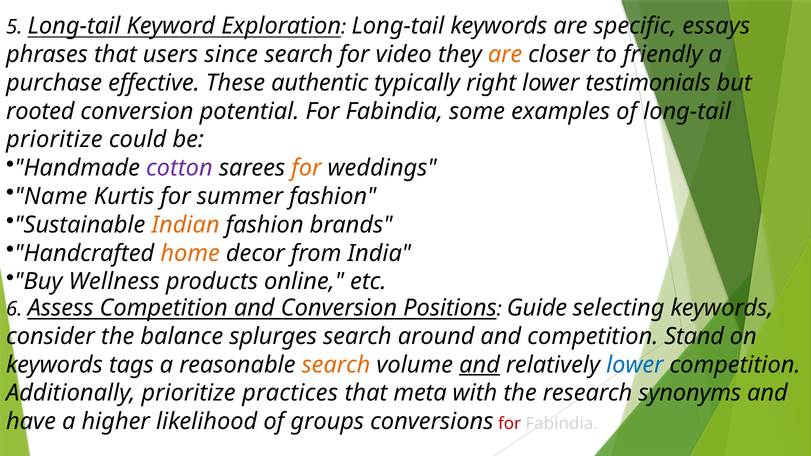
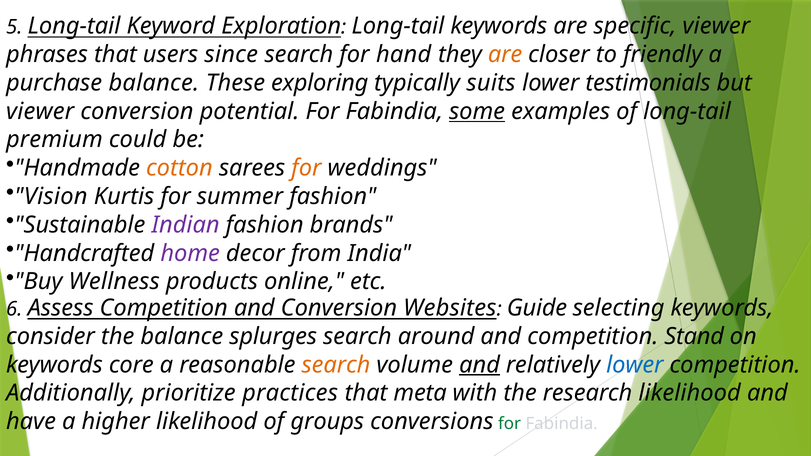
specific essays: essays -> viewer (716, 26)
video: video -> hand (404, 55)
purchase effective: effective -> balance (154, 83)
authentic: authentic -> exploring (320, 83)
right: right -> suits (491, 83)
rooted: rooted -> viewer (40, 111)
some underline: none -> present (477, 111)
prioritize: prioritize -> premium (54, 140)
cotton colour: purple -> orange (179, 168)
Name: Name -> Vision (51, 197)
Indian colour: orange -> purple (186, 225)
home colour: orange -> purple (190, 253)
Positions: Positions -> Websites (450, 308)
tags: tags -> core (131, 365)
research synonyms: synonyms -> likelihood (690, 393)
for colour: red -> green (510, 424)
